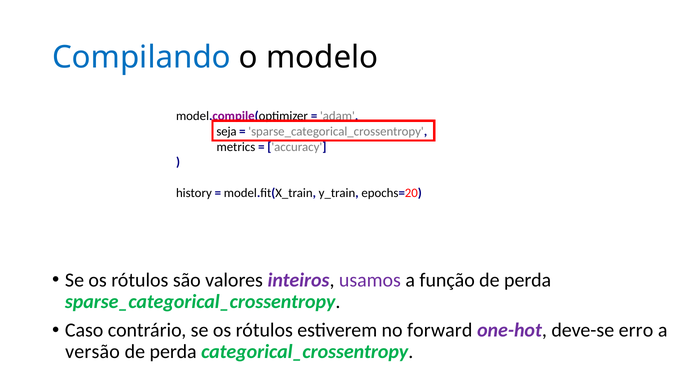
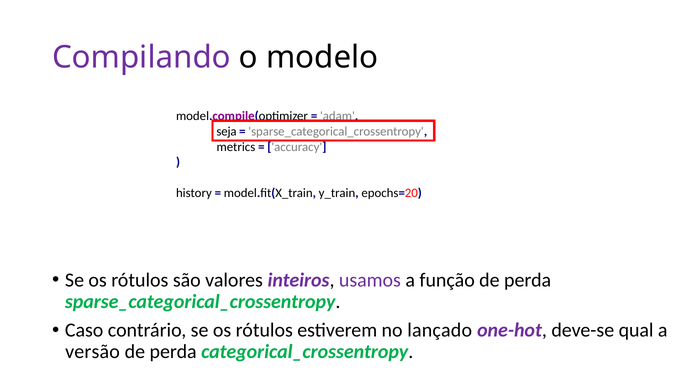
Compilando colour: blue -> purple (141, 57)
forward: forward -> lançado (440, 330)
erro: erro -> qual (636, 330)
